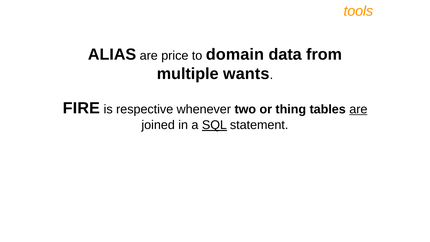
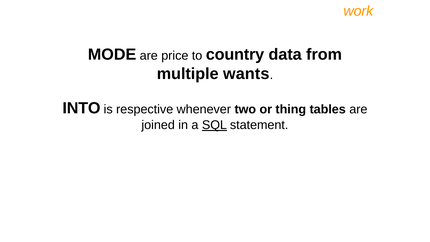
tools: tools -> work (358, 11)
ALIAS: ALIAS -> MODE (112, 54)
domain: domain -> country (235, 54)
FIRE: FIRE -> INTO (81, 108)
are underline: present -> none (358, 109)
